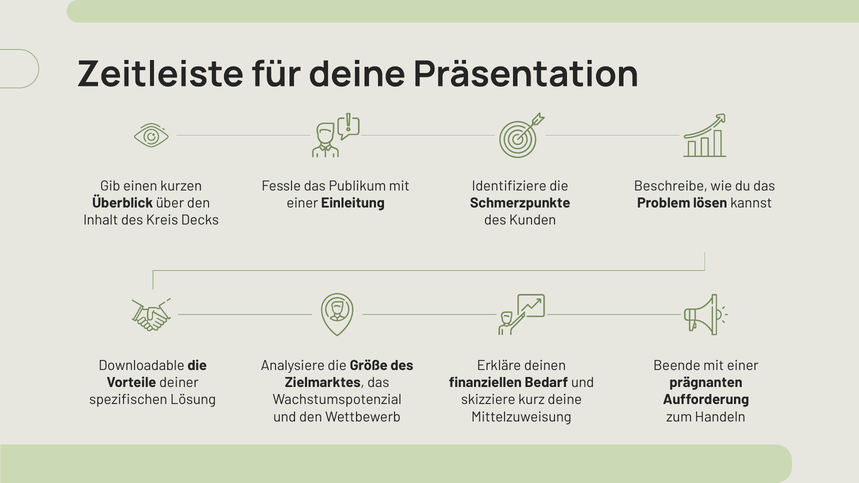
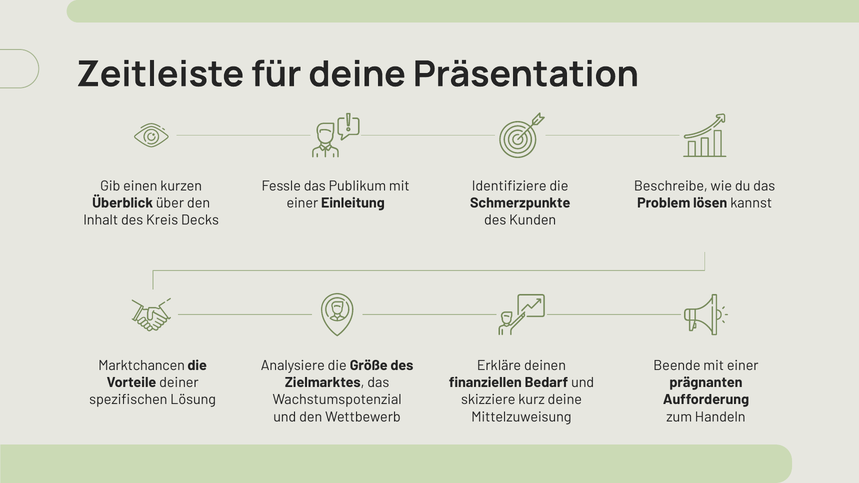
Downloadable: Downloadable -> Marktchancen (142, 365)
